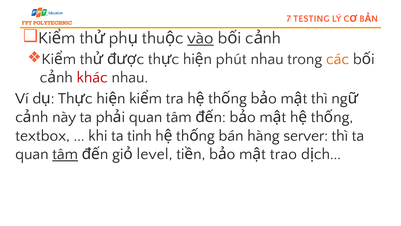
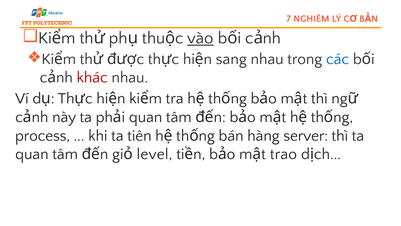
TESTING: TESTING -> NGHIÊM (311, 19)
phút: phút -> sang (231, 59)
các colour: orange -> blue (338, 59)
textbox: textbox -> process (43, 135)
tinh: tinh -> tiên (139, 135)
tâm underline: present -> none (65, 154)
